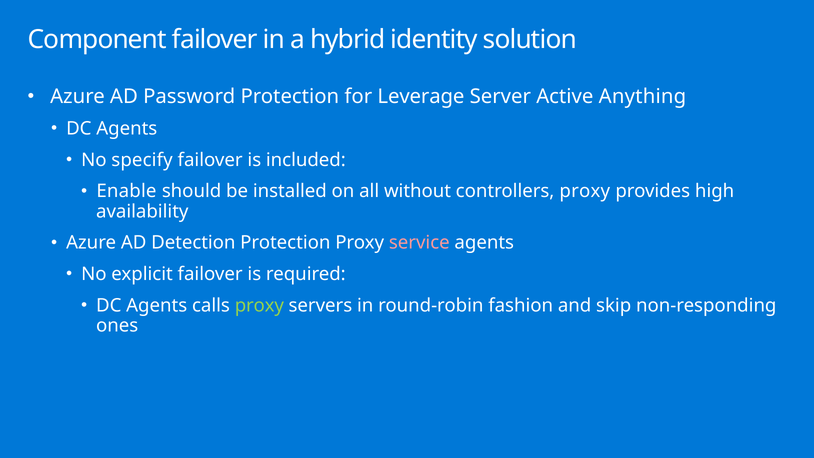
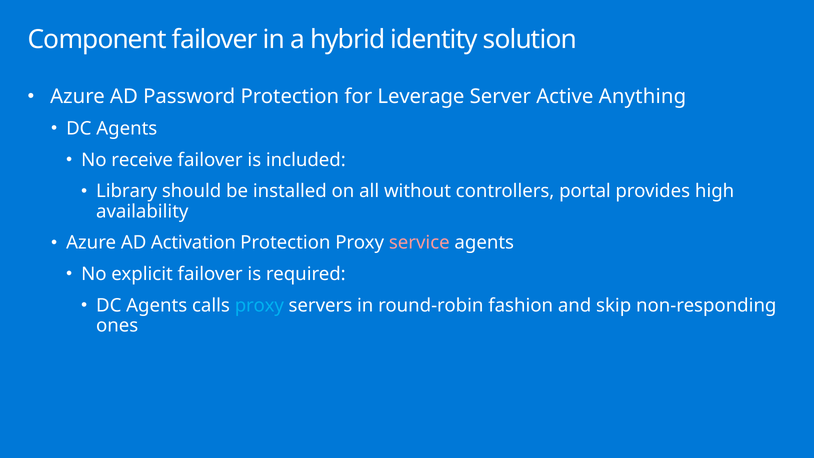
specify: specify -> receive (142, 160)
Enable: Enable -> Library (127, 191)
controllers proxy: proxy -> portal (585, 191)
Detection: Detection -> Activation (193, 243)
proxy colour: light green -> light blue (259, 305)
